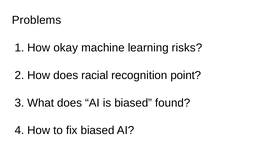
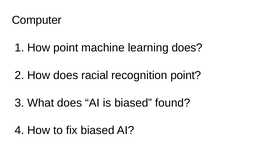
Problems: Problems -> Computer (37, 20)
How okay: okay -> point (66, 48)
learning risks: risks -> does (187, 48)
